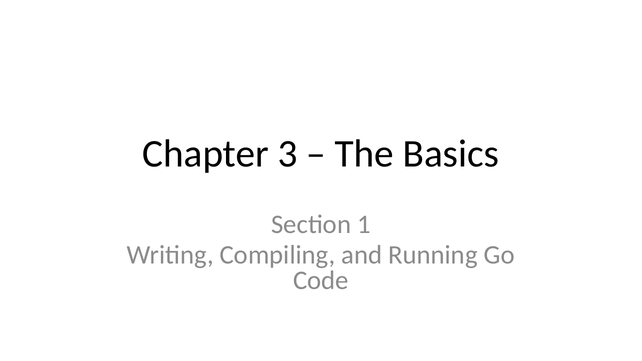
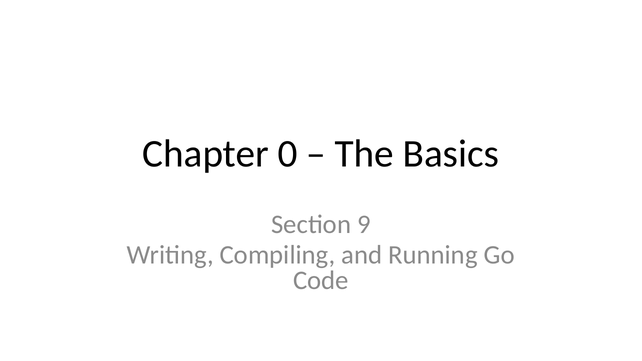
3: 3 -> 0 (288, 154)
1: 1 -> 9 (364, 225)
